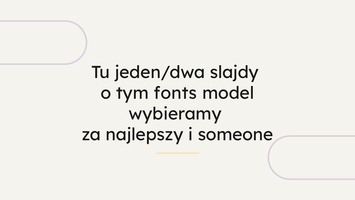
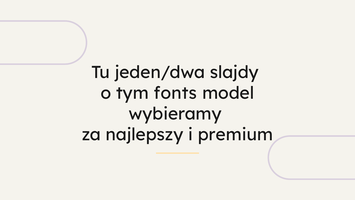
someone: someone -> premium (235, 134)
